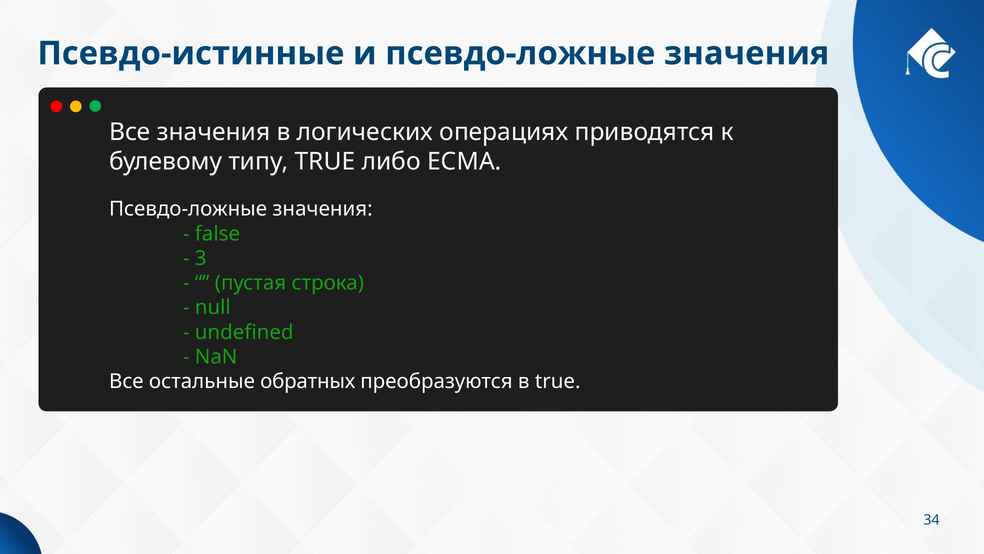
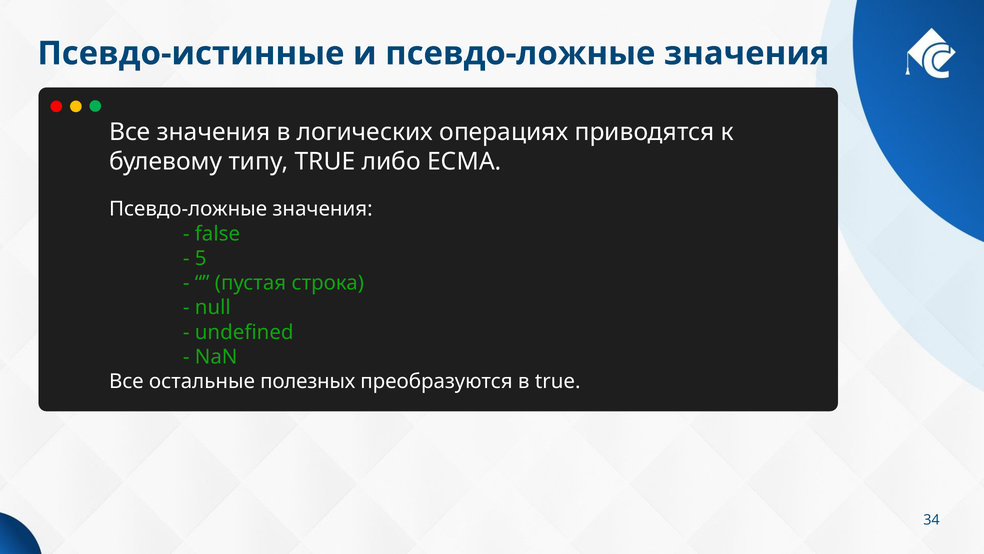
3: 3 -> 5 (201, 258)
обратных: обратных -> полезных (308, 381)
